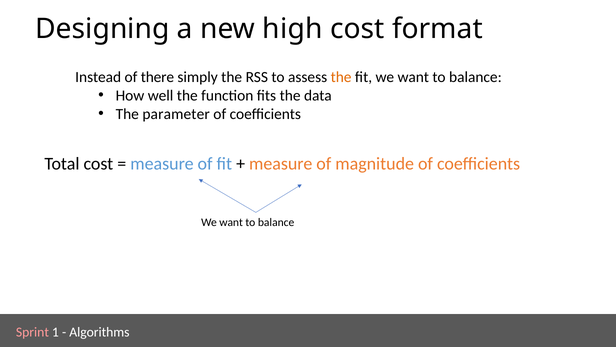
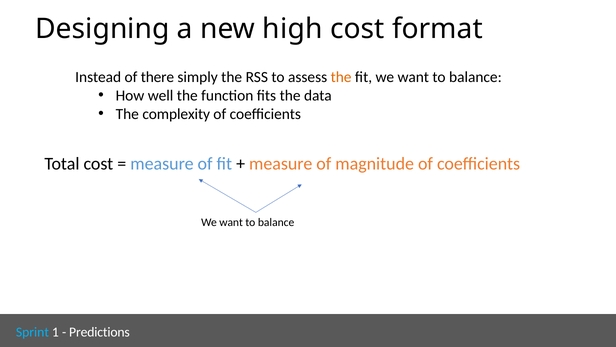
parameter: parameter -> complexity (176, 114)
Sprint colour: pink -> light blue (32, 332)
Algorithms: Algorithms -> Predictions (99, 332)
